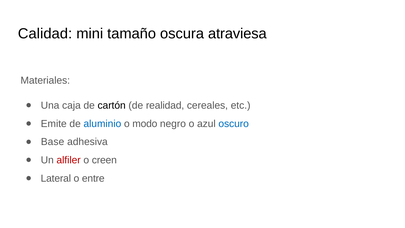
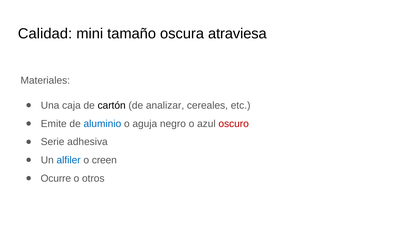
realidad: realidad -> analizar (165, 105)
modo: modo -> aguja (145, 124)
oscuro colour: blue -> red (234, 124)
Base: Base -> Serie (53, 142)
alfiler colour: red -> blue (69, 160)
Lateral: Lateral -> Ocurre (56, 178)
entre: entre -> otros (93, 178)
